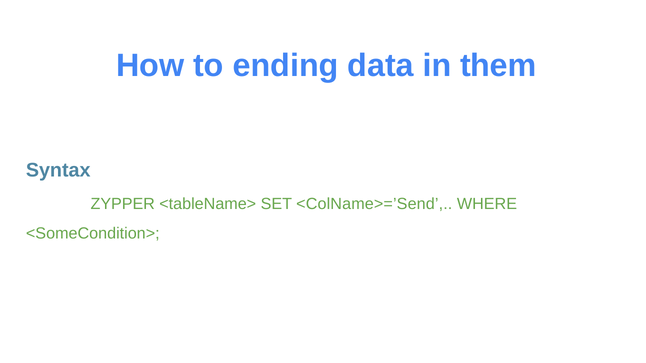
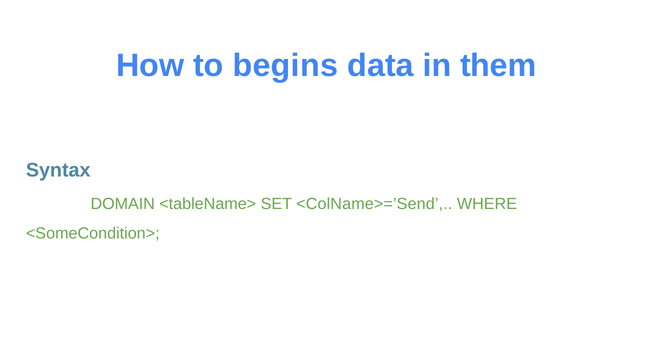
ending: ending -> begins (285, 66)
ZYPPER: ZYPPER -> DOMAIN (123, 204)
